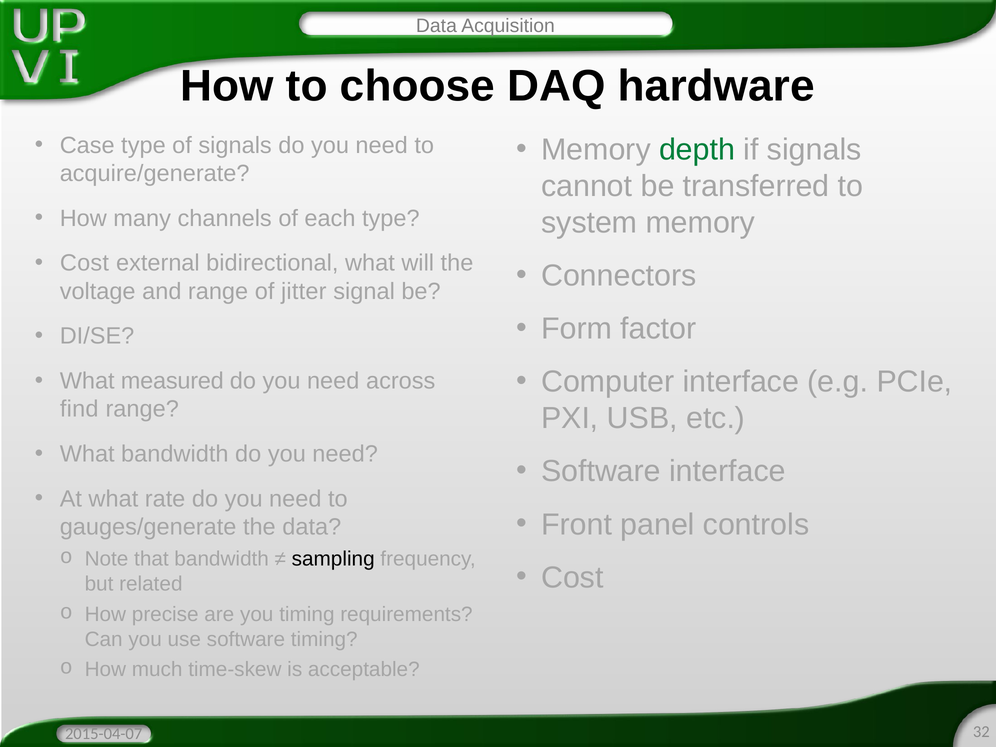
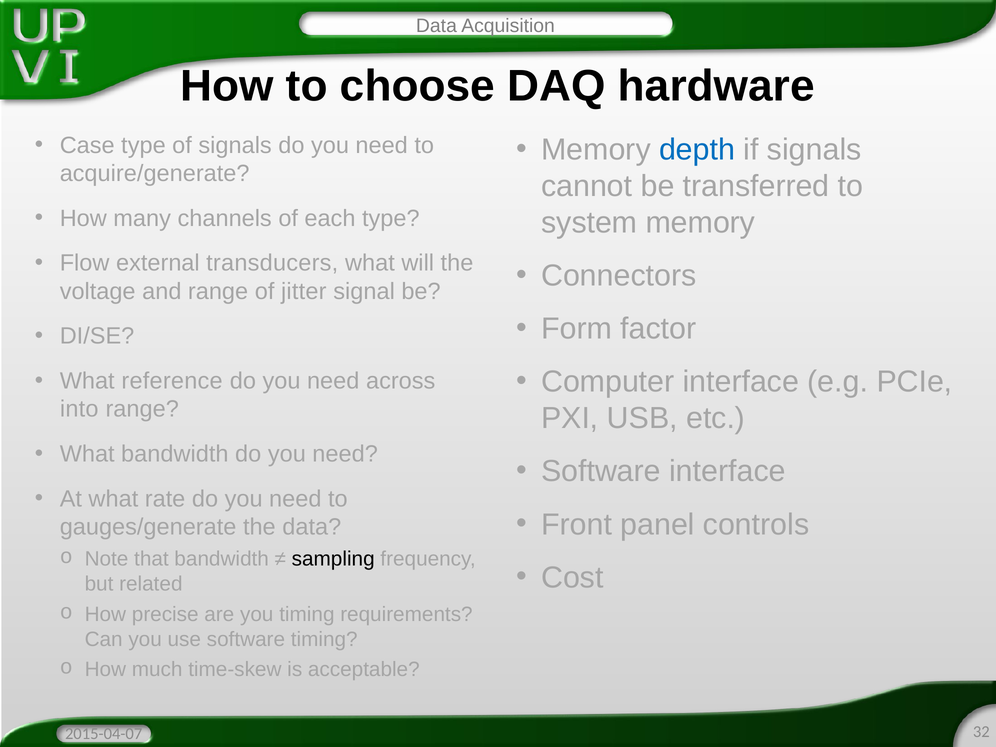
depth colour: green -> blue (697, 150)
Cost: Cost -> Flow (85, 263)
bidirectional: bidirectional -> transducers (272, 263)
measured: measured -> reference (172, 381)
find: find -> into (79, 409)
